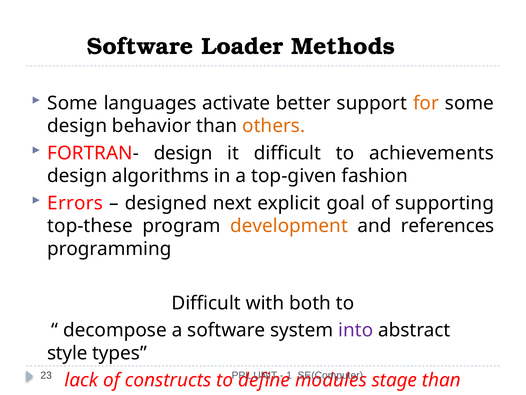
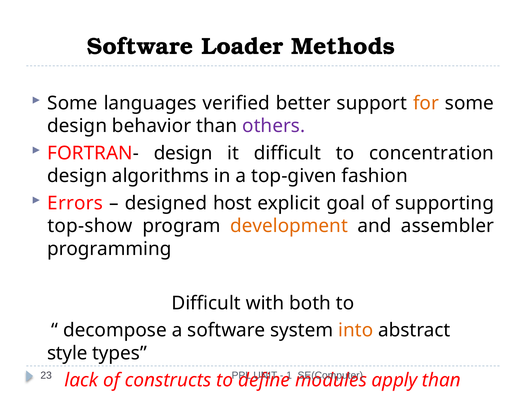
activate: activate -> verified (236, 103)
others colour: orange -> purple (274, 126)
achievements: achievements -> concentration (432, 153)
next: next -> host (232, 203)
top-these: top-these -> top-show (90, 226)
references: references -> assembler (448, 226)
into colour: purple -> orange (356, 330)
stage: stage -> apply (395, 380)
